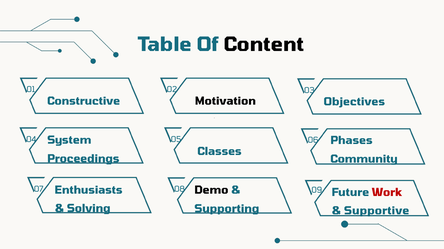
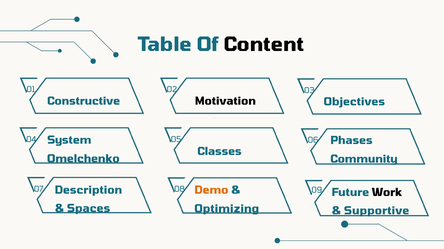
Proceedings: Proceedings -> Omelchenko (83, 159)
Enthusiasts: Enthusiasts -> Description (88, 191)
Demo colour: black -> orange (211, 191)
Work colour: red -> black (387, 193)
Solving: Solving -> Spaces (89, 209)
Supporting: Supporting -> Optimizing (227, 210)
